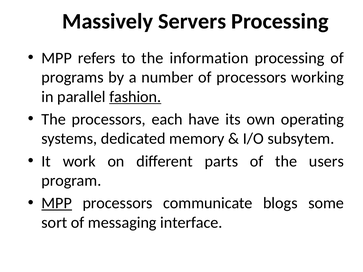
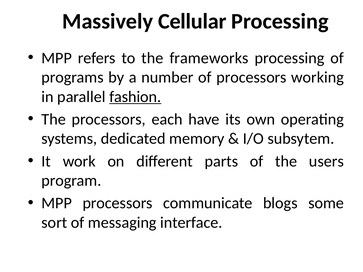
Servers: Servers -> Cellular (192, 21)
information: information -> frameworks (209, 58)
MPP underline: present -> none (57, 203)
